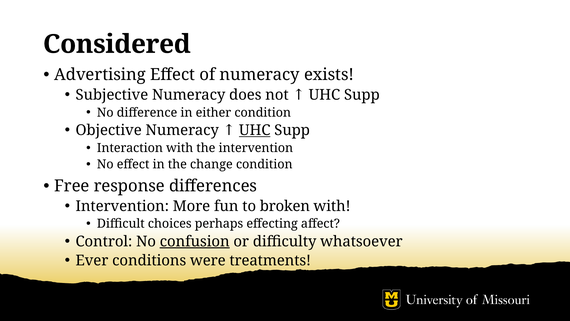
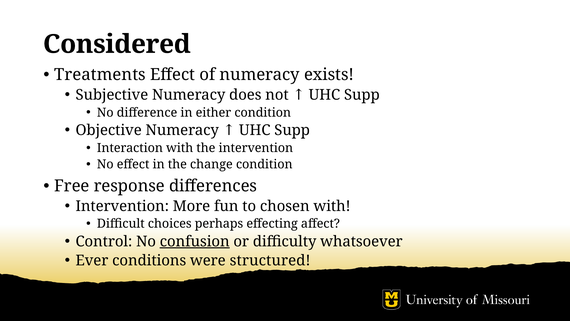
Advertising: Advertising -> Treatments (100, 75)
UHC underline: present -> none (255, 130)
broken: broken -> chosen (285, 206)
treatments: treatments -> structured (270, 260)
